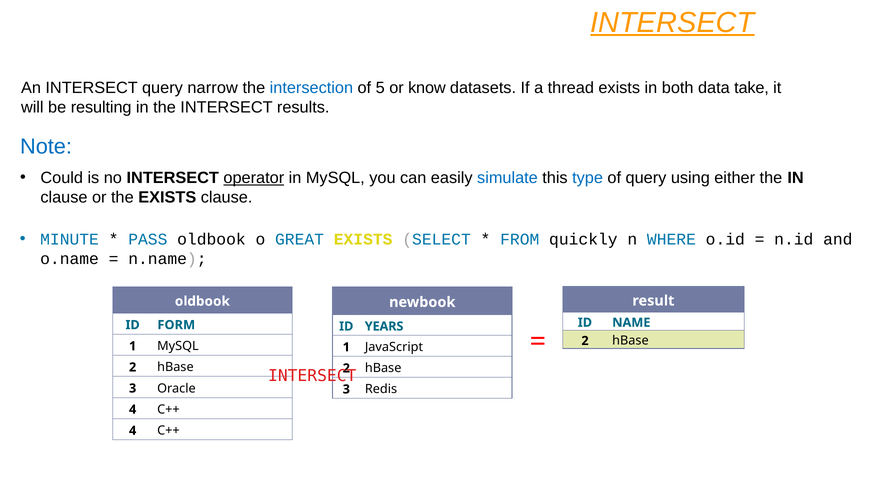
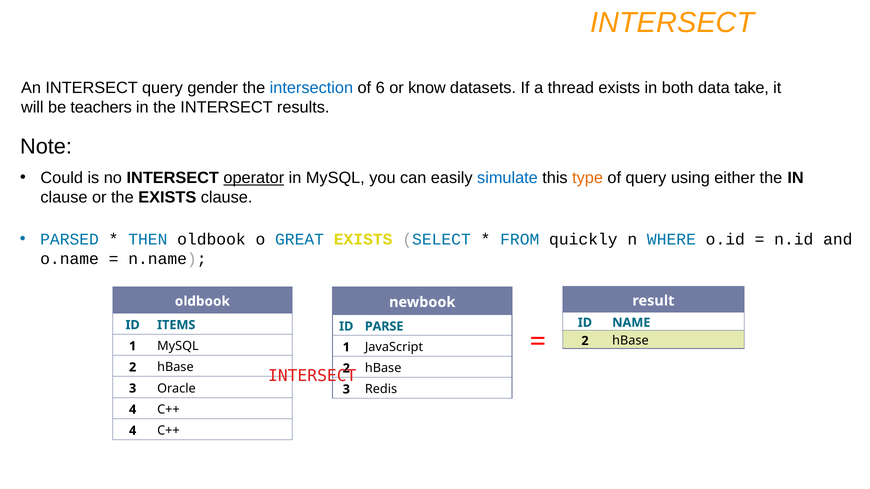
INTERSECT underline: present -> none (672, 23)
narrow: narrow -> gender (213, 88)
5: 5 -> 6 (380, 88)
resulting: resulting -> teachers (101, 108)
Note colour: blue -> black (46, 147)
type colour: blue -> orange (588, 178)
MINUTE: MINUTE -> PARSED (70, 239)
PASS: PASS -> THEN (148, 239)
FORM: FORM -> ITEMS (176, 325)
YEARS: YEARS -> PARSE (384, 327)
